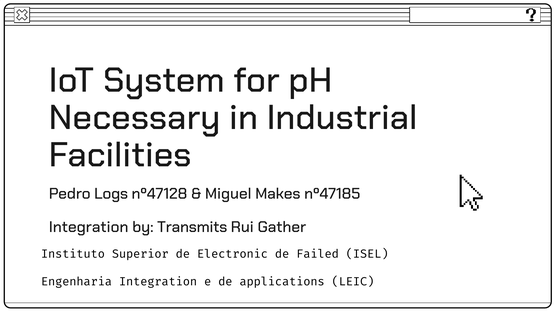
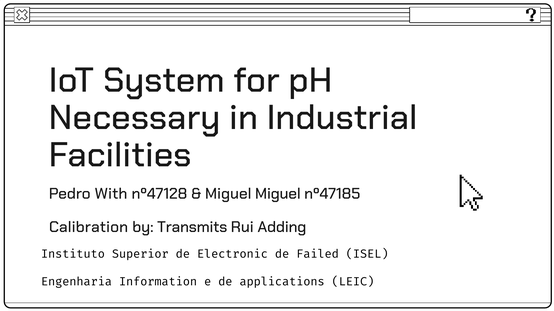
Logs: Logs -> With (111, 194)
Miguel Makes: Makes -> Miguel (278, 194)
Integration: Integration -> Calibration (89, 227)
Gather: Gather -> Adding (282, 227)
Engenharia Integration: Integration -> Information (158, 282)
